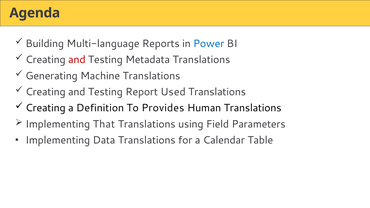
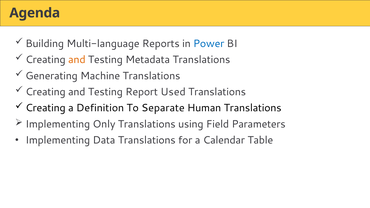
and colour: red -> orange (77, 60)
Provides: Provides -> Separate (163, 108)
That: That -> Only (104, 124)
